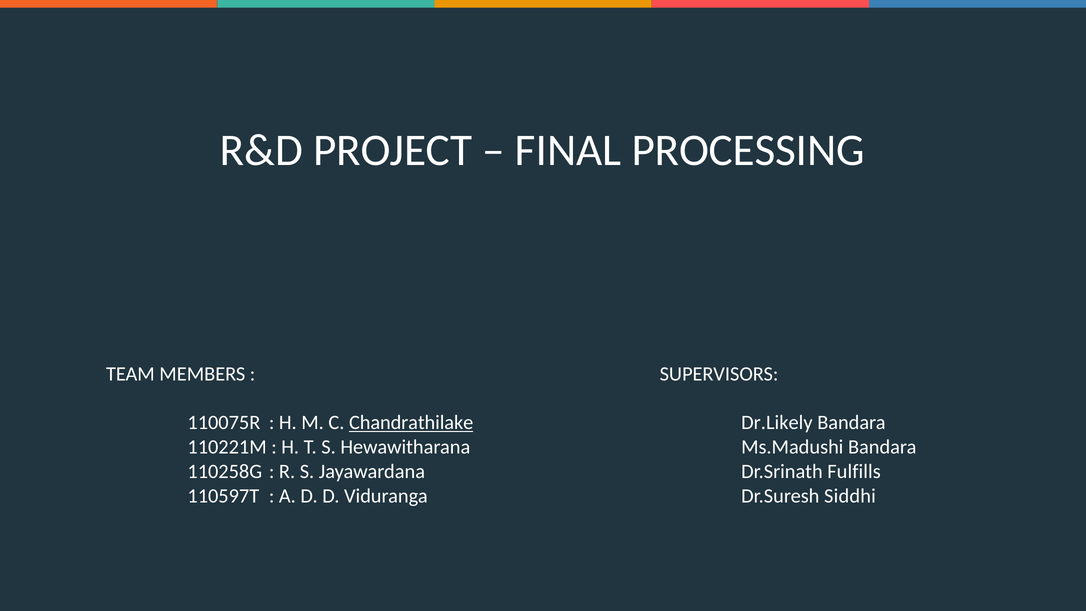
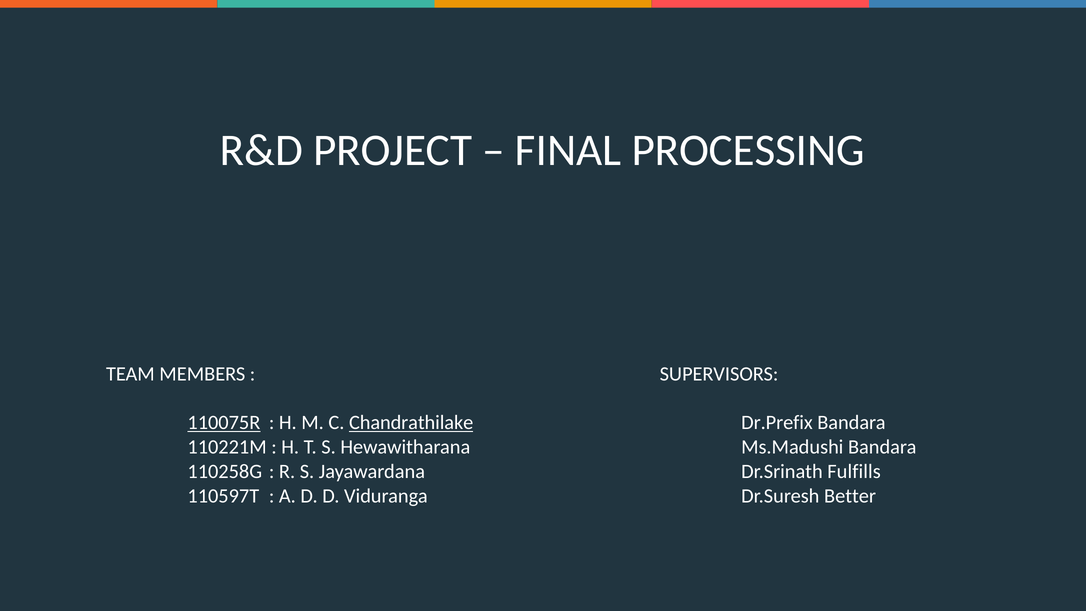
110075R underline: none -> present (224, 423)
Dr.Likely: Dr.Likely -> Dr.Prefix (777, 423)
Siddhi: Siddhi -> Better (850, 496)
